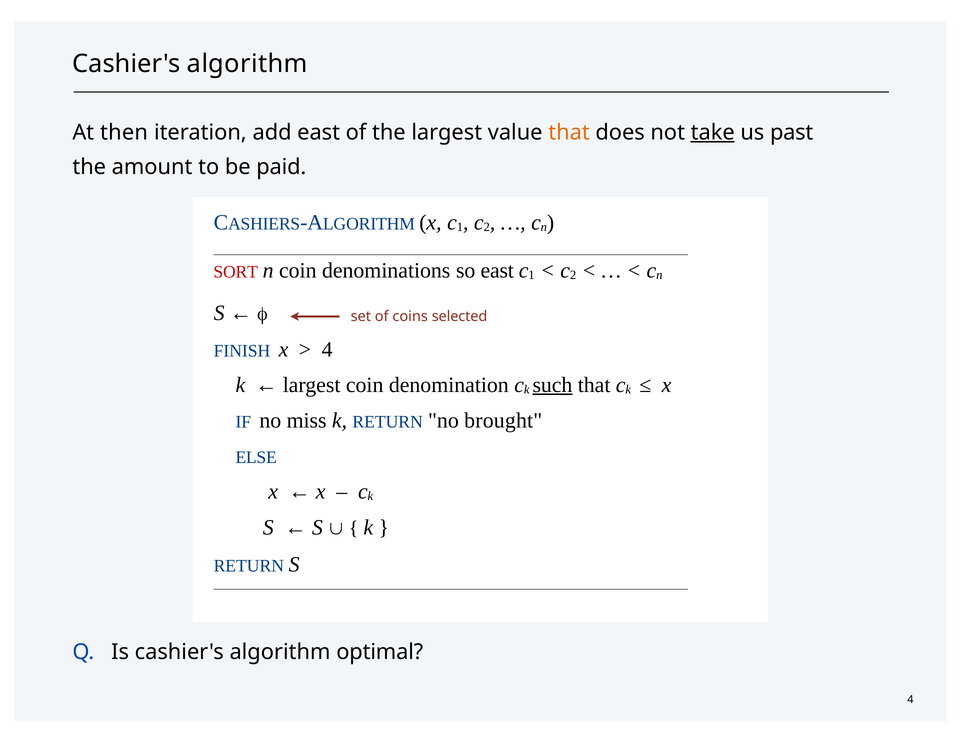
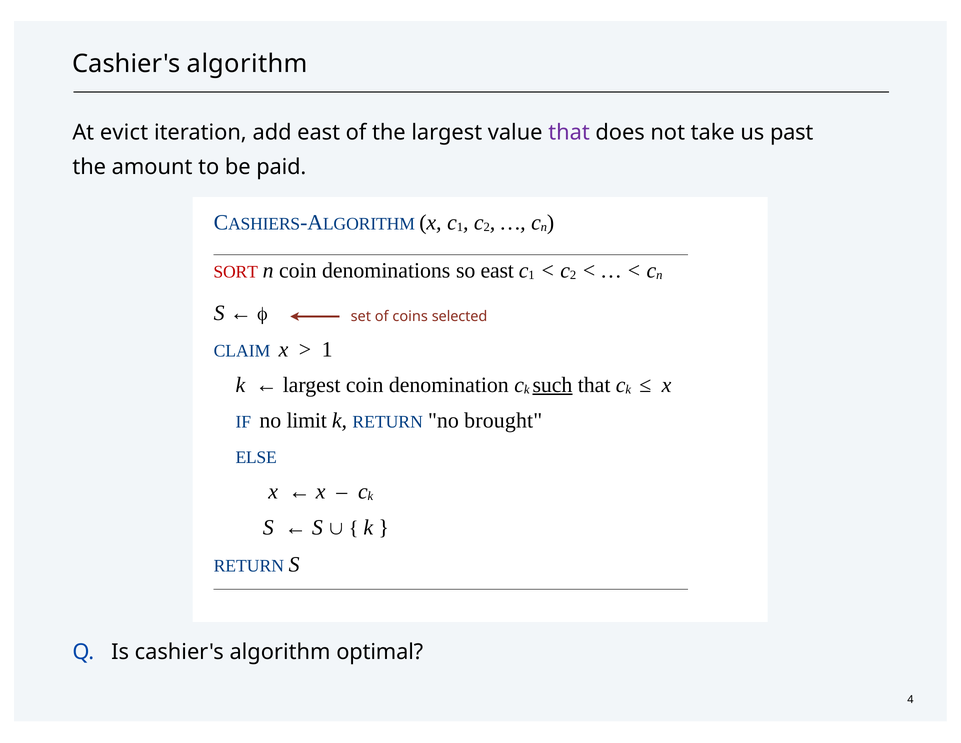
then: then -> evict (124, 132)
that colour: orange -> purple (569, 132)
take underline: present -> none (713, 132)
FINISH: FINISH -> CLAIM (242, 351)
4: 4 -> 1 (327, 349)
miss: miss -> limit (307, 420)
